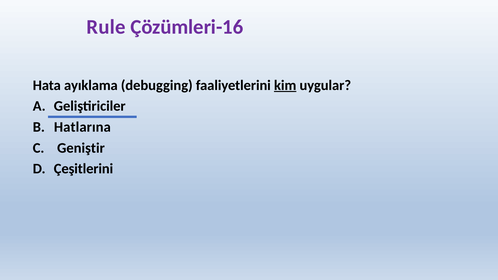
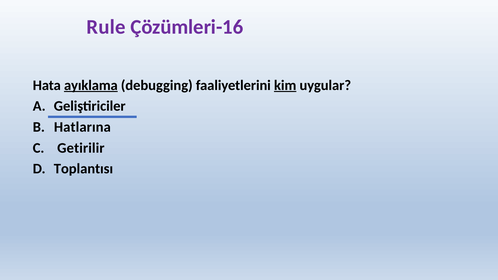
ayıklama underline: none -> present (91, 85)
Geniştir: Geniştir -> Getirilir (81, 148)
Çeşitlerini: Çeşitlerini -> Toplantısı (83, 169)
